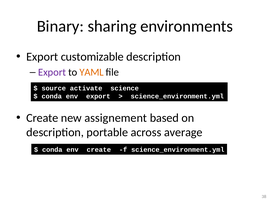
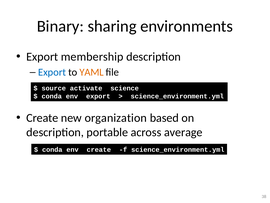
customizable: customizable -> membership (92, 57)
Export colour: purple -> blue (52, 72)
assignement: assignement -> organization (116, 118)
